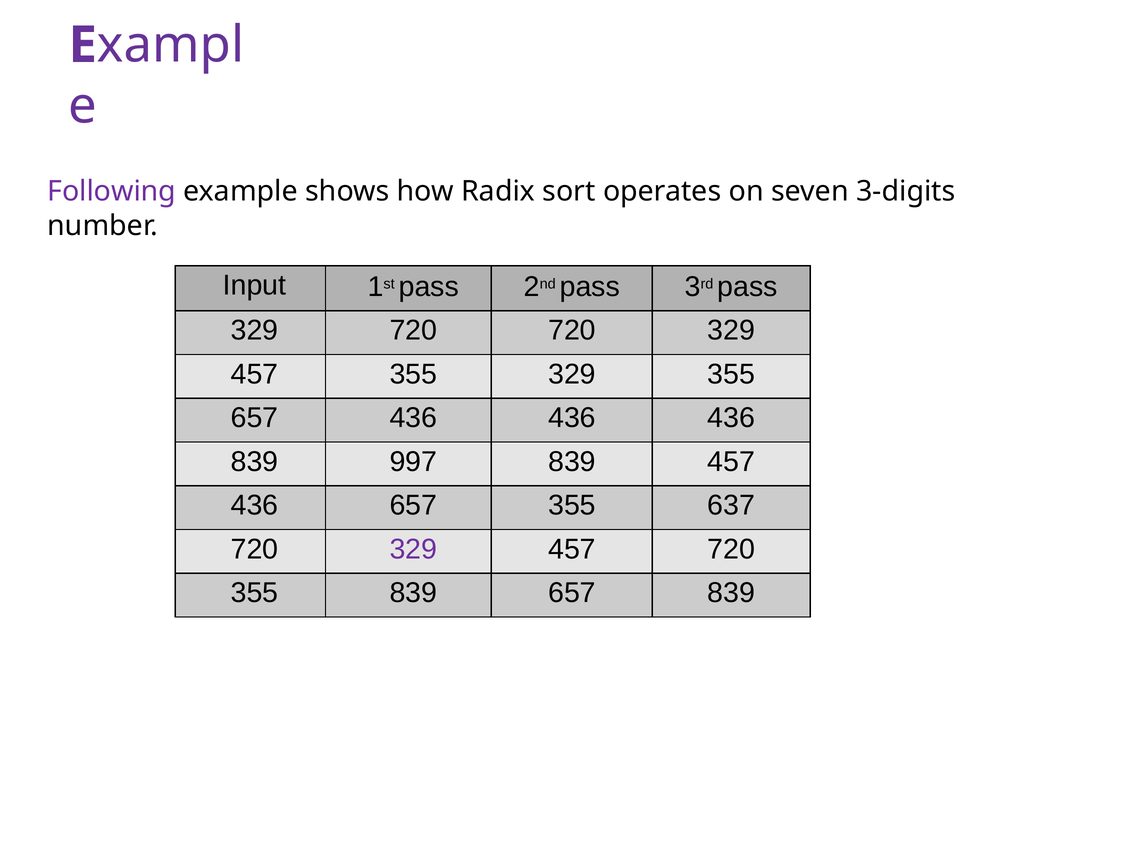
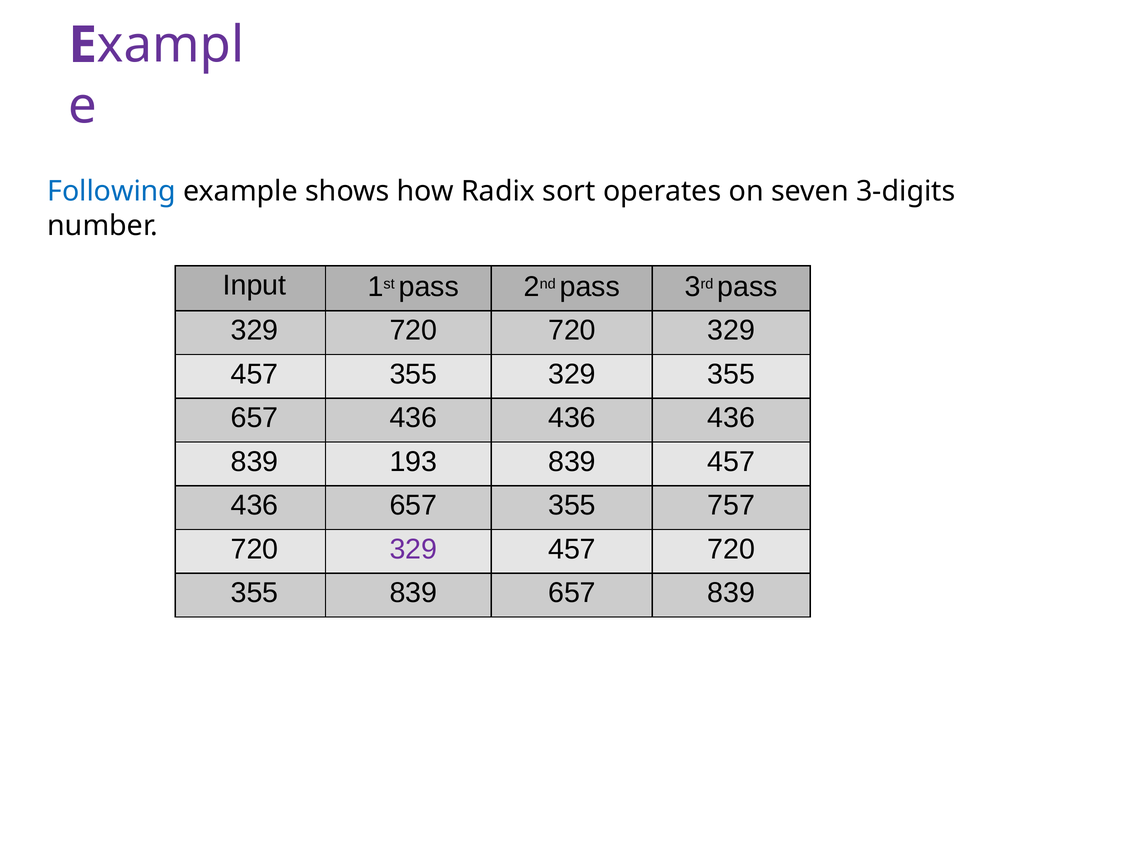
Following colour: purple -> blue (112, 192)
997: 997 -> 193 (413, 462)
637: 637 -> 757 (731, 505)
